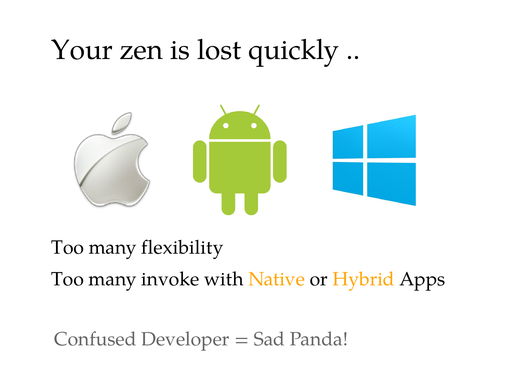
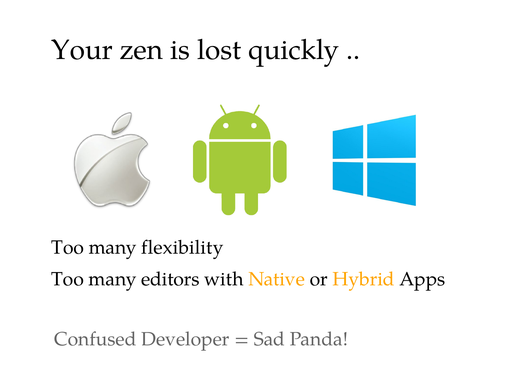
invoke: invoke -> editors (170, 279)
